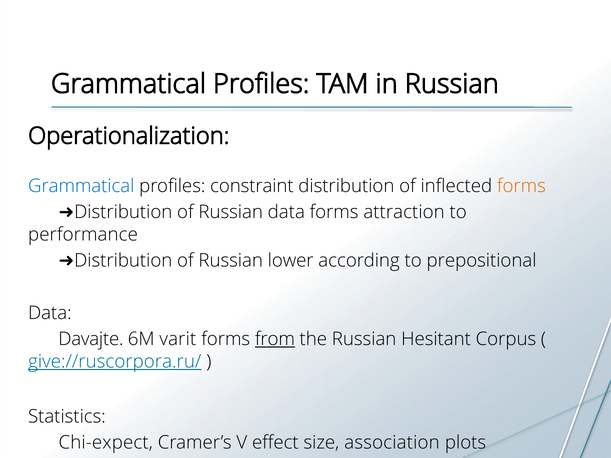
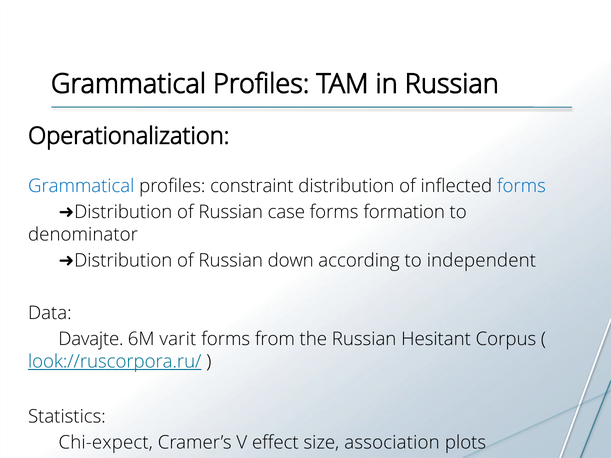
forms colour: orange -> blue (521, 186)
Russian data: data -> case (286, 212)
attraction: attraction -> formation (404, 212)
performance: performance -> denominator (83, 235)
lower: lower -> down (291, 261)
prepositional: prepositional -> independent (481, 261)
from underline: present -> none (275, 339)
give://ruscorpora.ru/: give://ruscorpora.ru/ -> look://ruscorpora.ru/ (115, 362)
